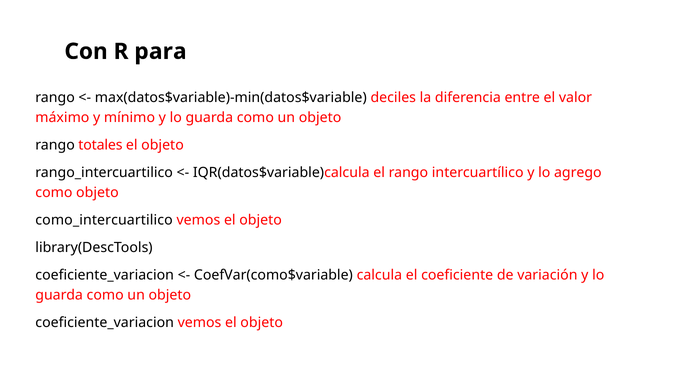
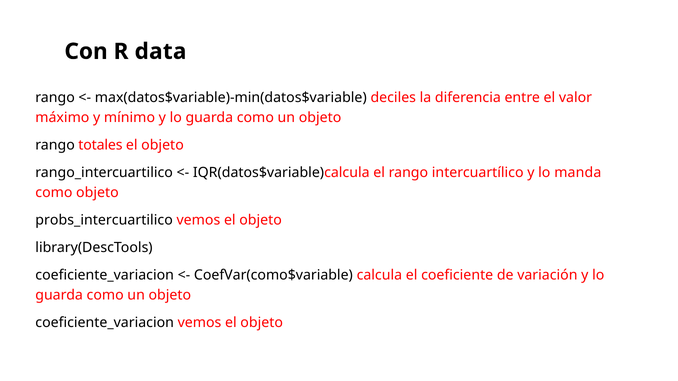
para: para -> data (161, 51)
agrego: agrego -> manda (578, 173)
como_intercuartilico: como_intercuartilico -> probs_intercuartilico (104, 220)
